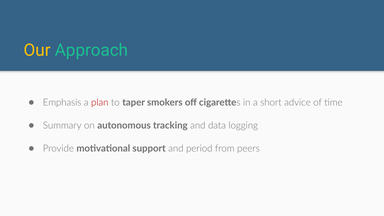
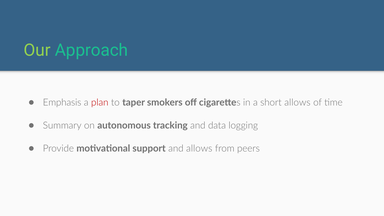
Our colour: yellow -> light green (37, 50)
short advice: advice -> allows (297, 102)
and period: period -> allows (199, 148)
